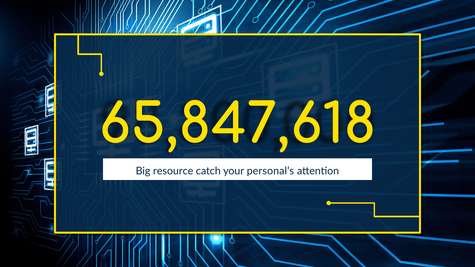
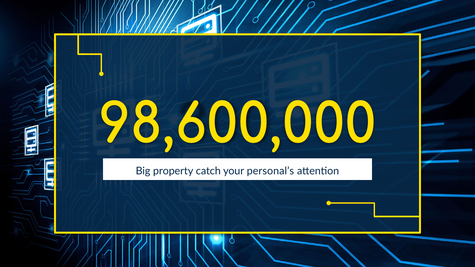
65,847,618: 65,847,618 -> 98,600,000 (238, 125)
resource: resource -> property (173, 171)
